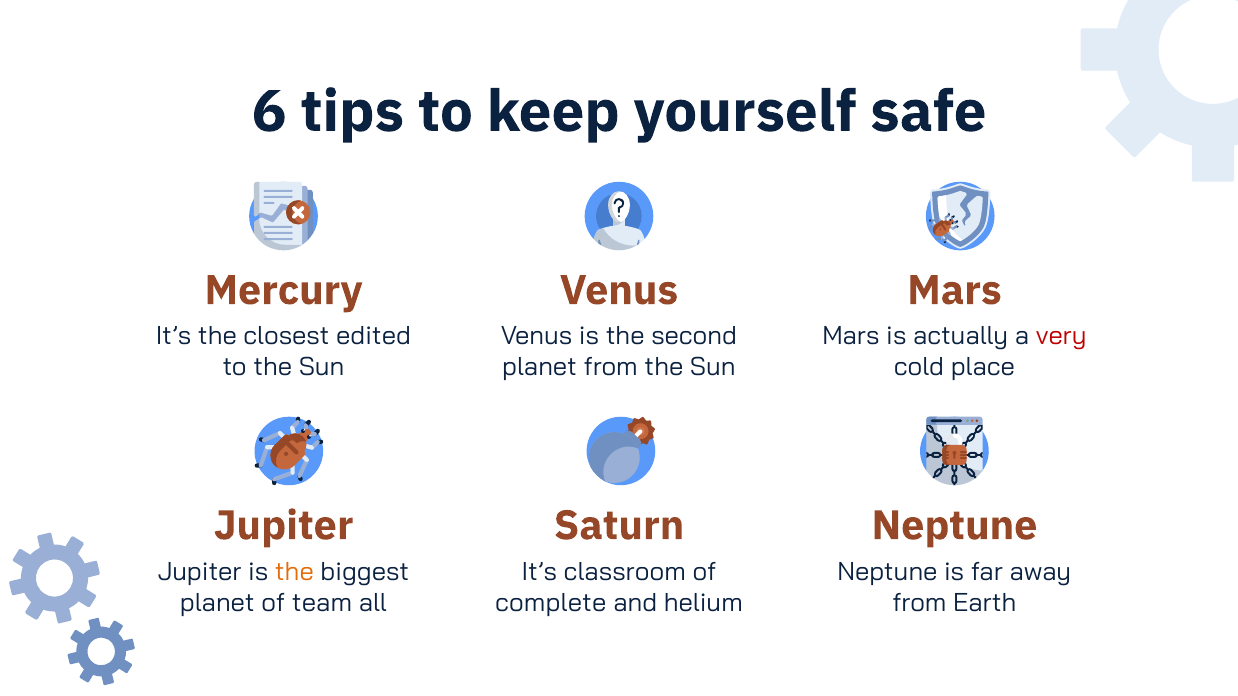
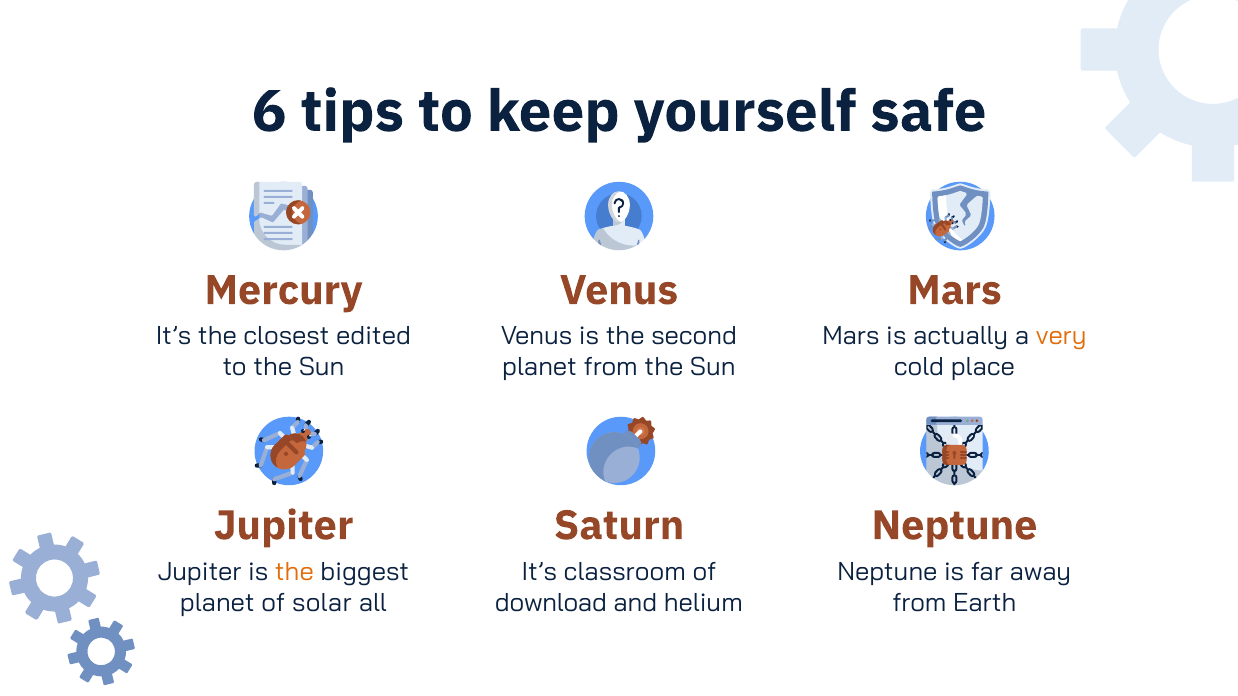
very colour: red -> orange (1061, 337)
team: team -> solar (322, 603)
complete: complete -> download (551, 603)
